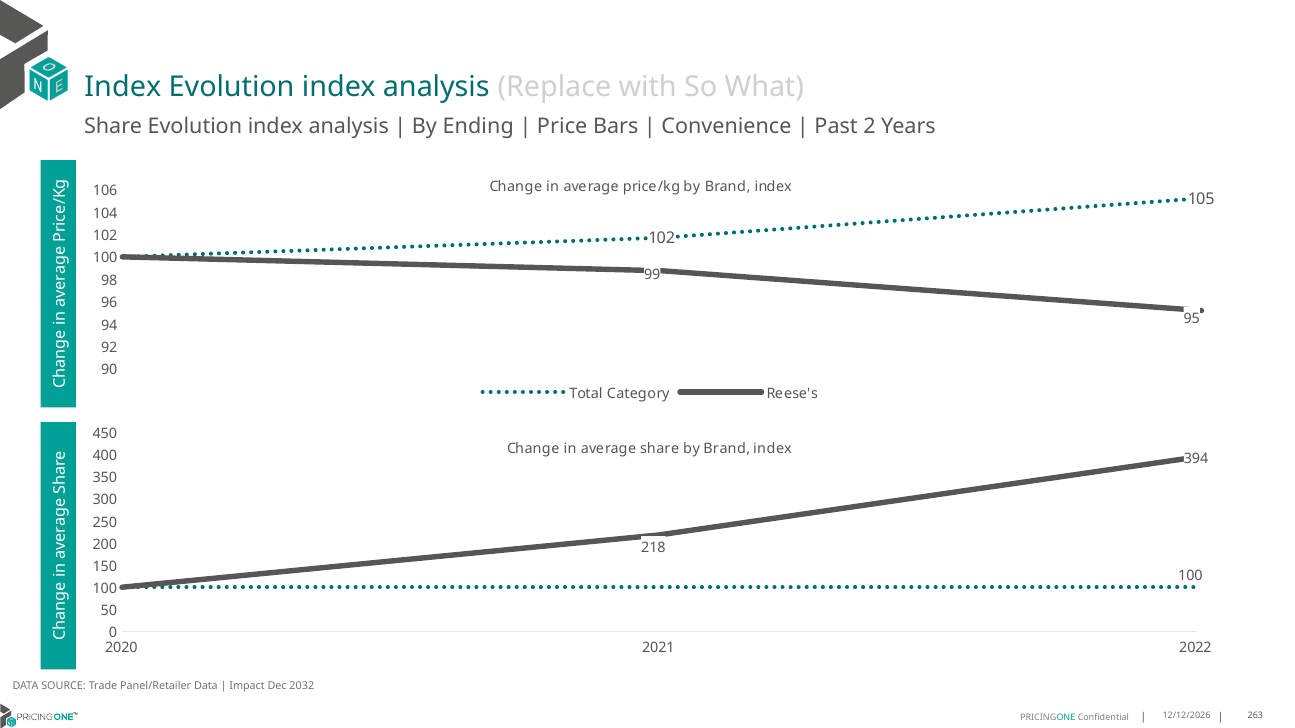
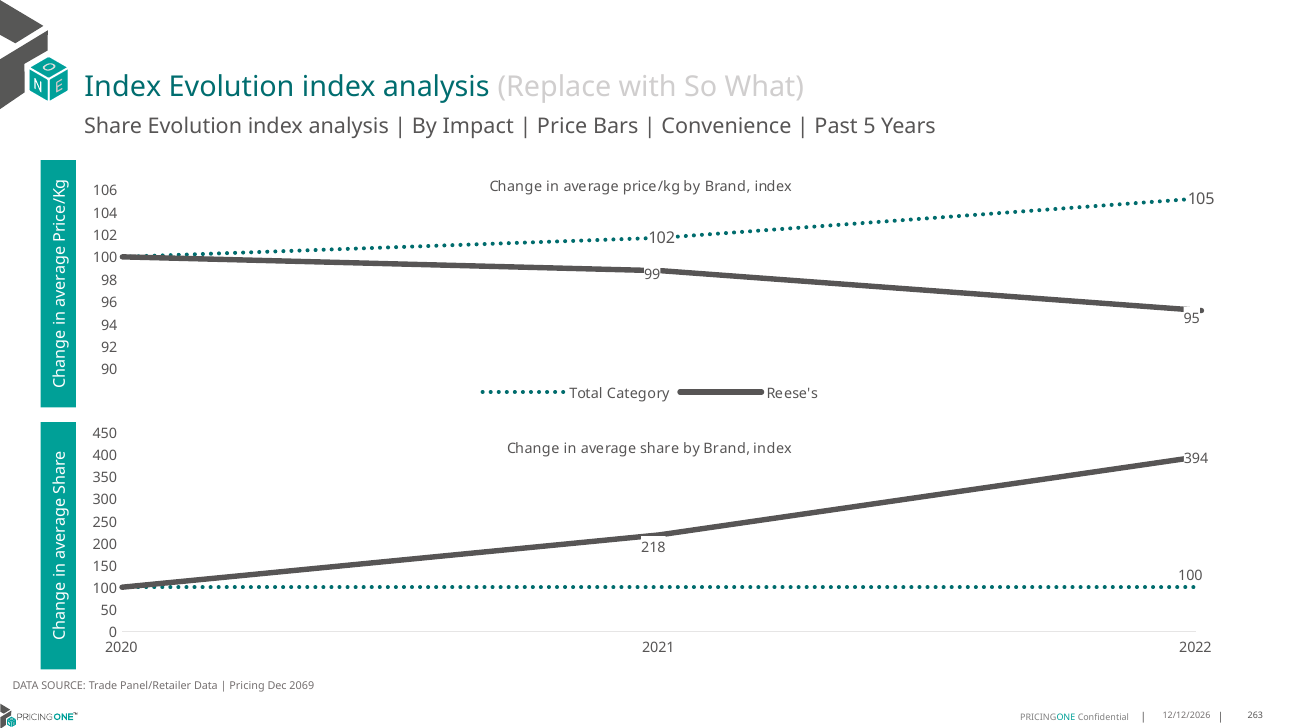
Ending: Ending -> Impact (478, 126)
2: 2 -> 5 (869, 126)
Impact: Impact -> Pricing (247, 686)
2032: 2032 -> 2069 (302, 686)
